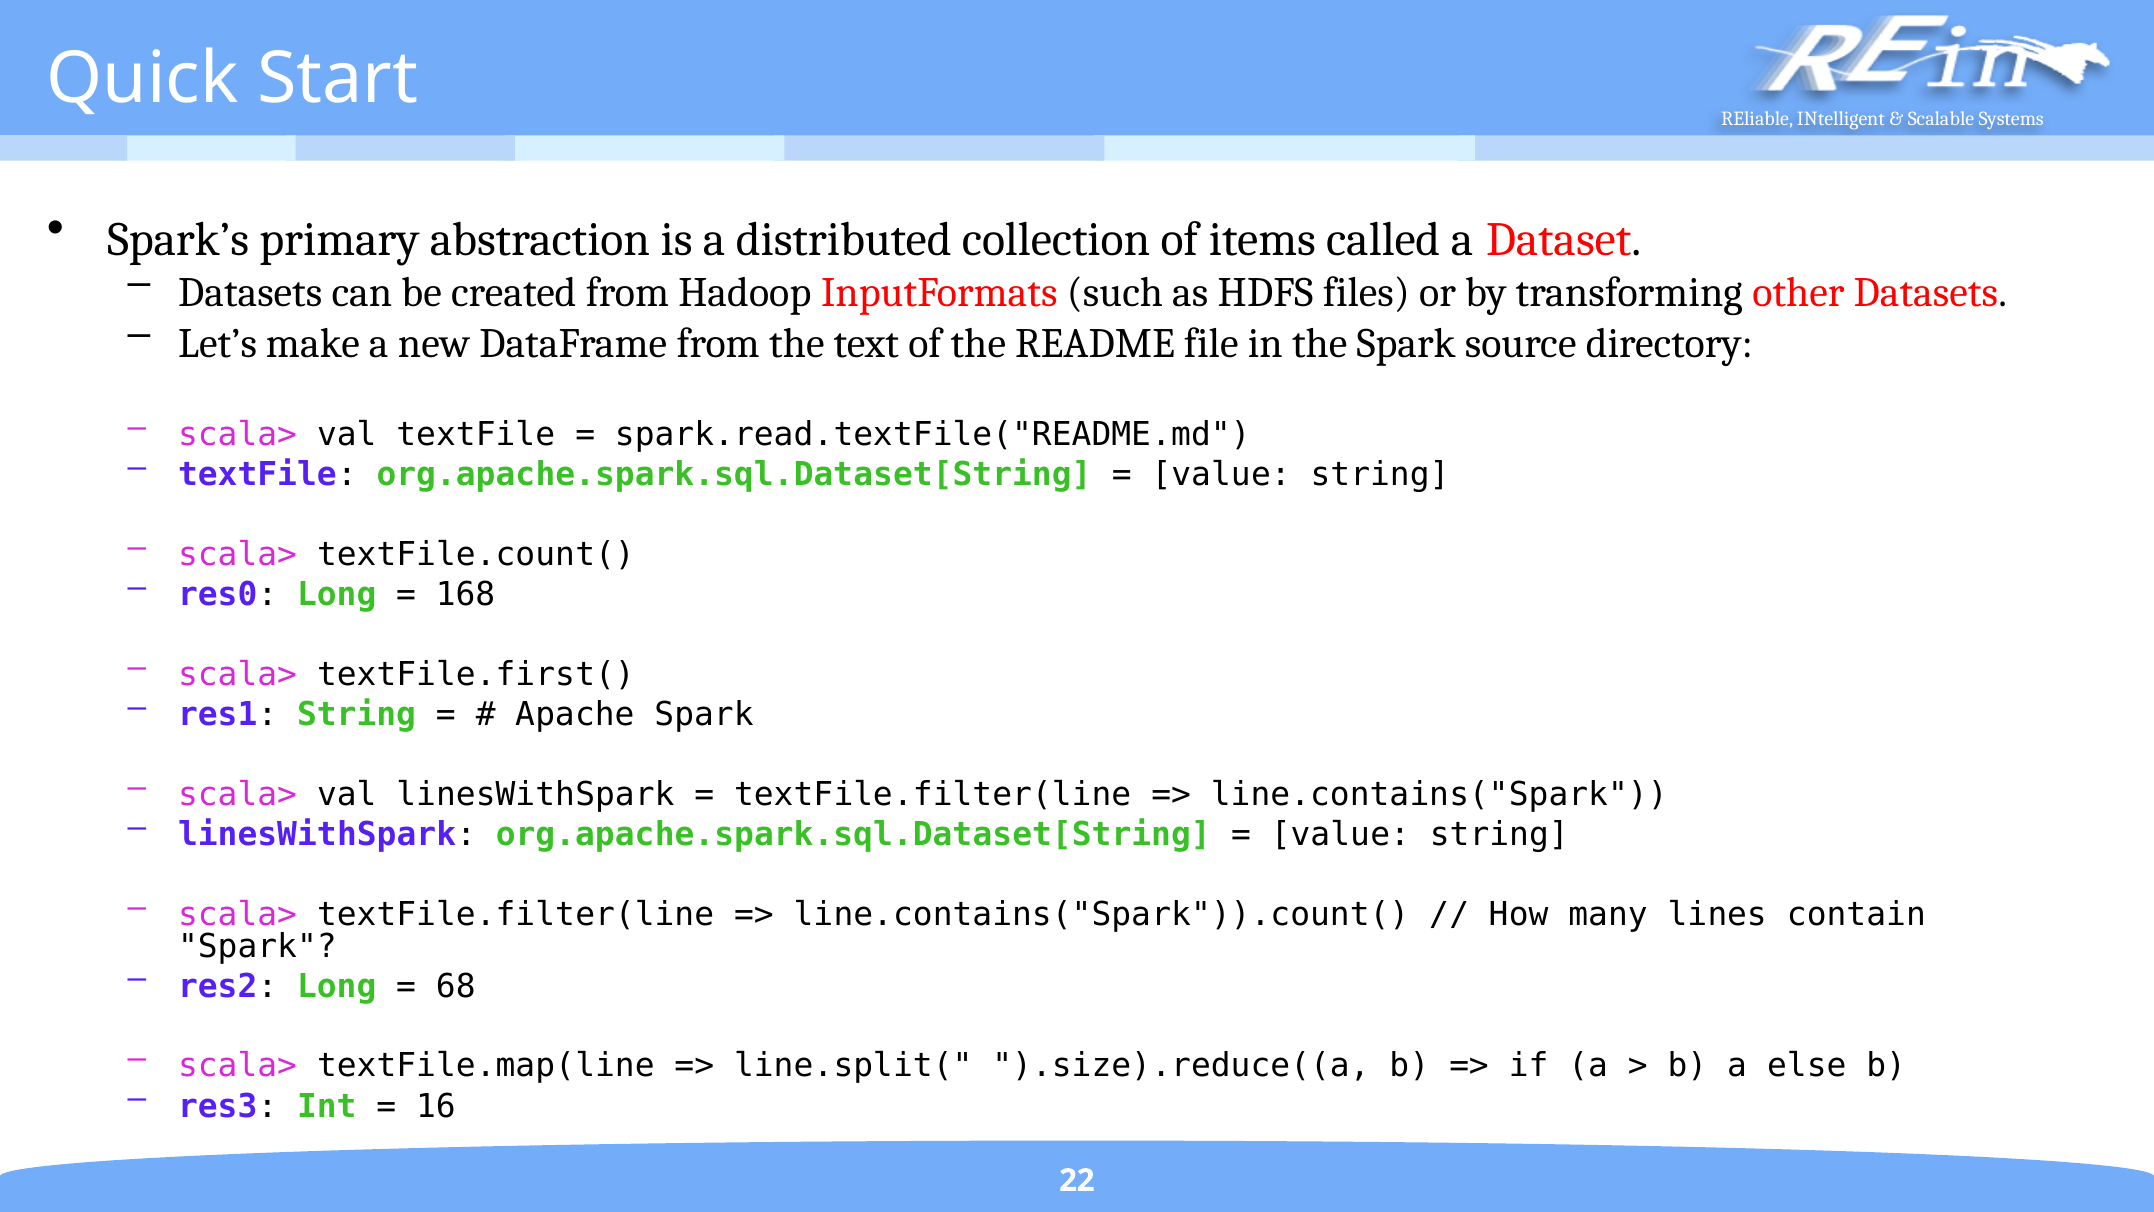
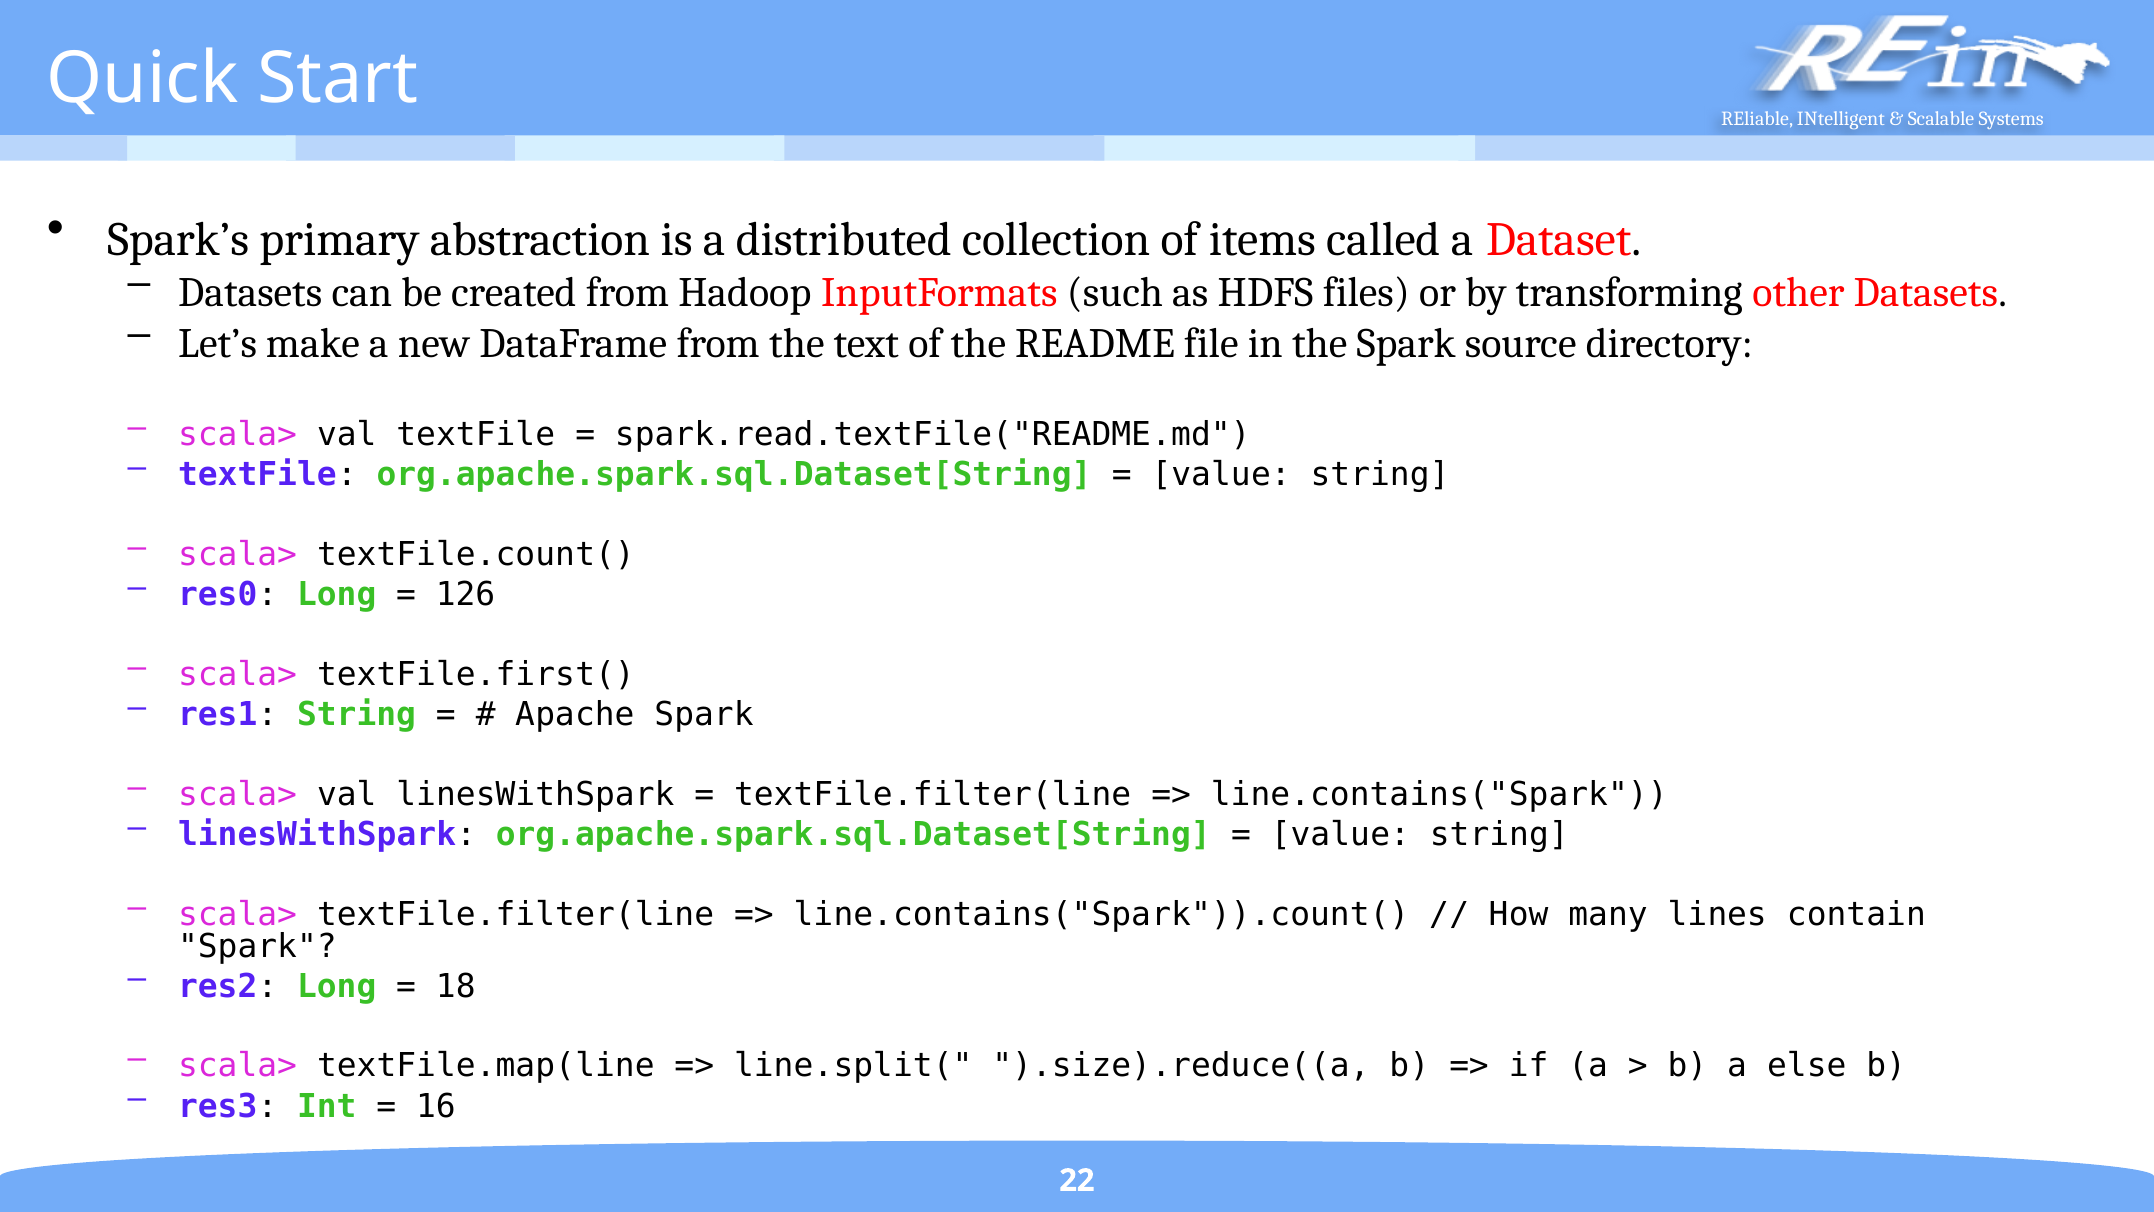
168: 168 -> 126 (466, 595)
68: 68 -> 18 (456, 986)
